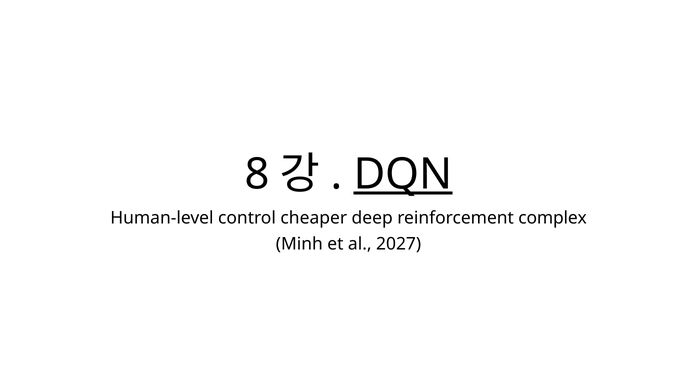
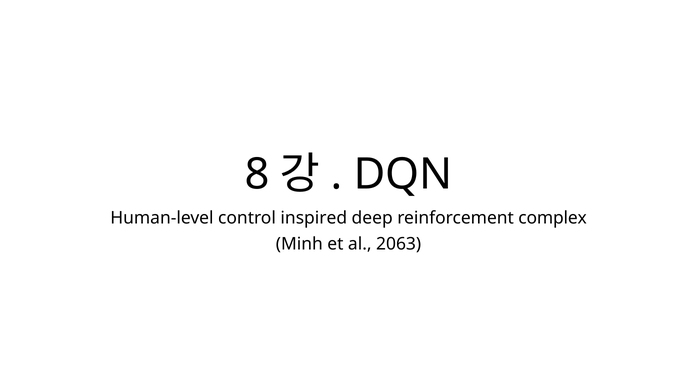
DQN underline: present -> none (403, 174)
cheaper: cheaper -> inspired (314, 218)
2027: 2027 -> 2063 (399, 244)
